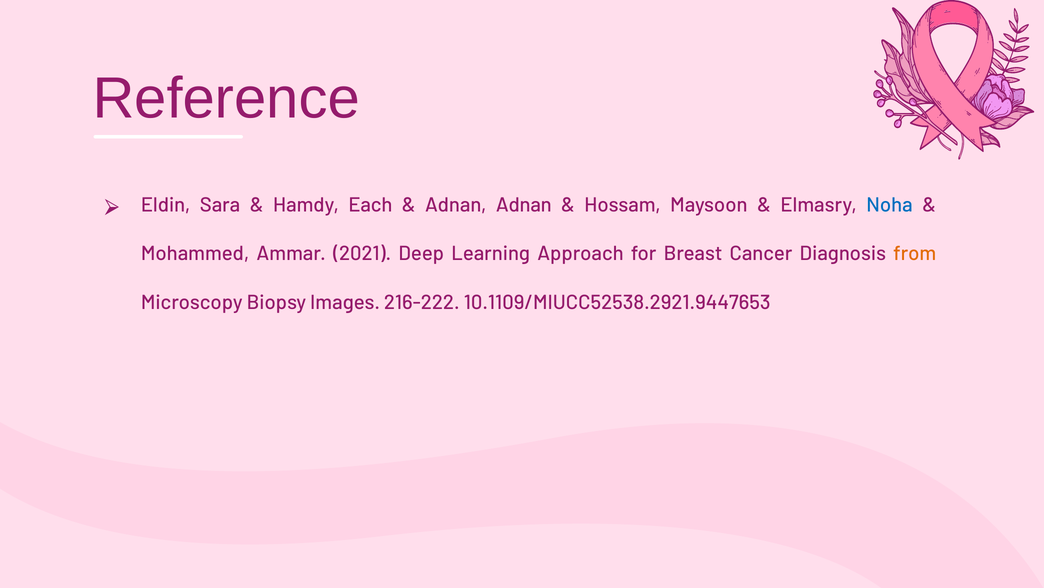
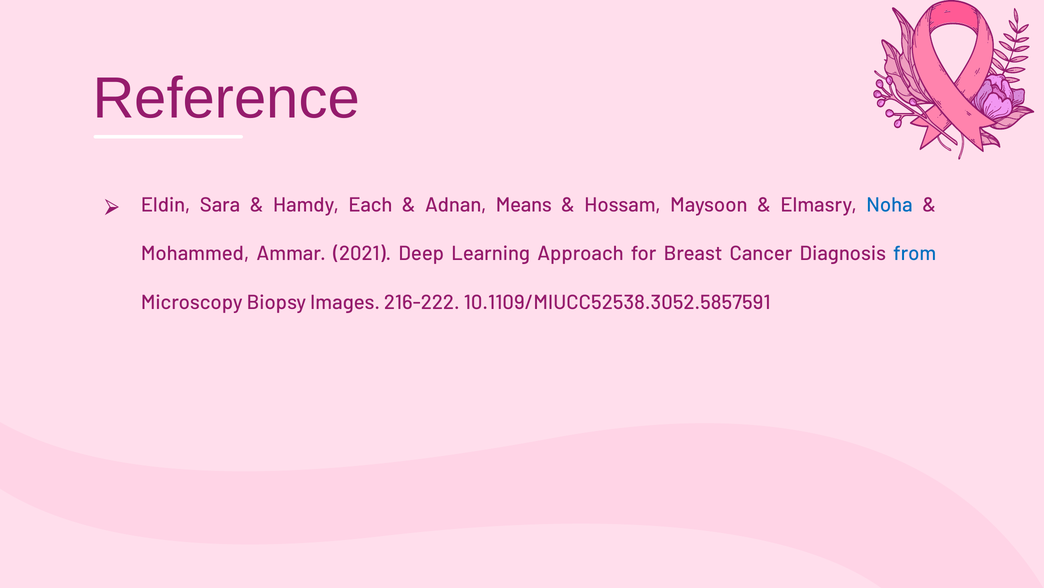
Adnan Adnan: Adnan -> Means (524, 205)
from colour: orange -> blue (915, 253)
10.1109/MIUCC52538.2921.9447653: 10.1109/MIUCC52538.2921.9447653 -> 10.1109/MIUCC52538.3052.5857591 (617, 302)
